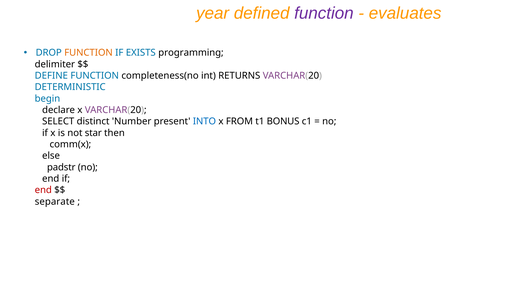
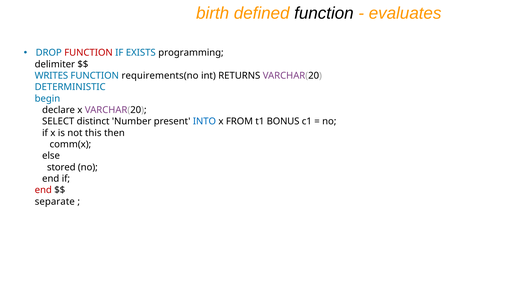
year: year -> birth (213, 13)
function colour: purple -> black (324, 13)
FUNCTION colour: orange -> red (89, 53)
DEFINE: DEFINE -> WRITES (51, 76)
completeness(no: completeness(no -> requirements(no (160, 76)
star: star -> this (93, 133)
padstr: padstr -> stored (61, 167)
